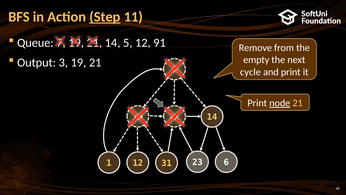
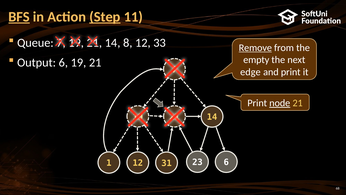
BFS underline: none -> present (19, 17)
5: 5 -> 8 (128, 43)
91: 91 -> 33 (160, 43)
Remove underline: none -> present (255, 48)
Output 3: 3 -> 6 (63, 62)
cycle: cycle -> edge (250, 72)
